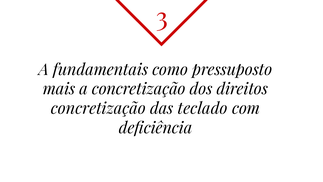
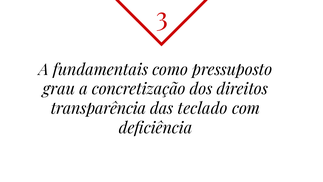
mais: mais -> grau (59, 89)
concretização: concretização -> transparência (98, 108)
